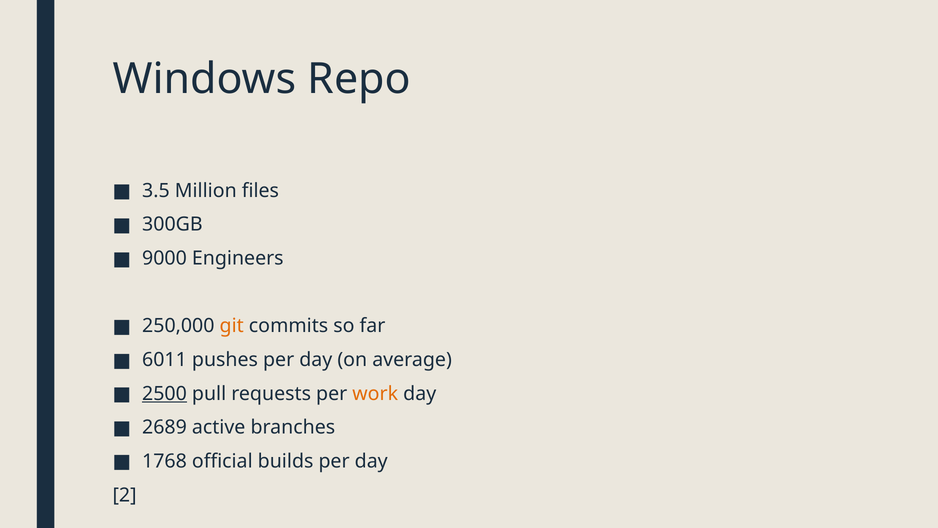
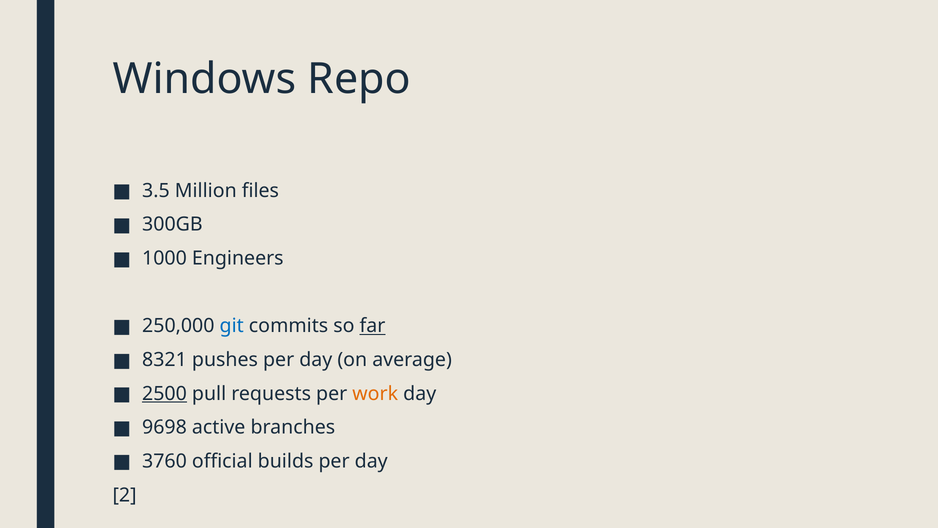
9000: 9000 -> 1000 (164, 258)
git colour: orange -> blue (232, 326)
far underline: none -> present (372, 326)
6011: 6011 -> 8321 (164, 360)
2689: 2689 -> 9698 (164, 427)
1768: 1768 -> 3760 (164, 461)
